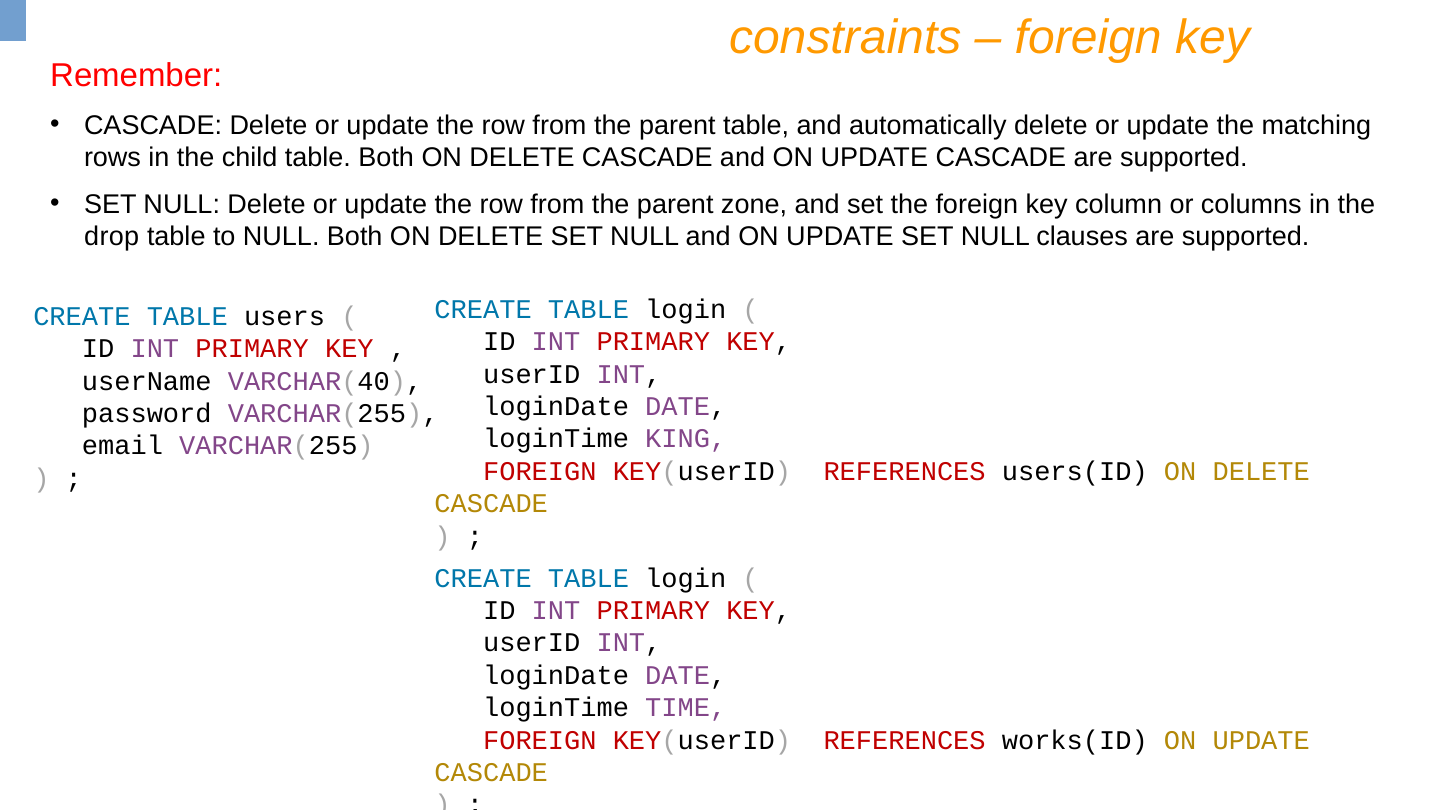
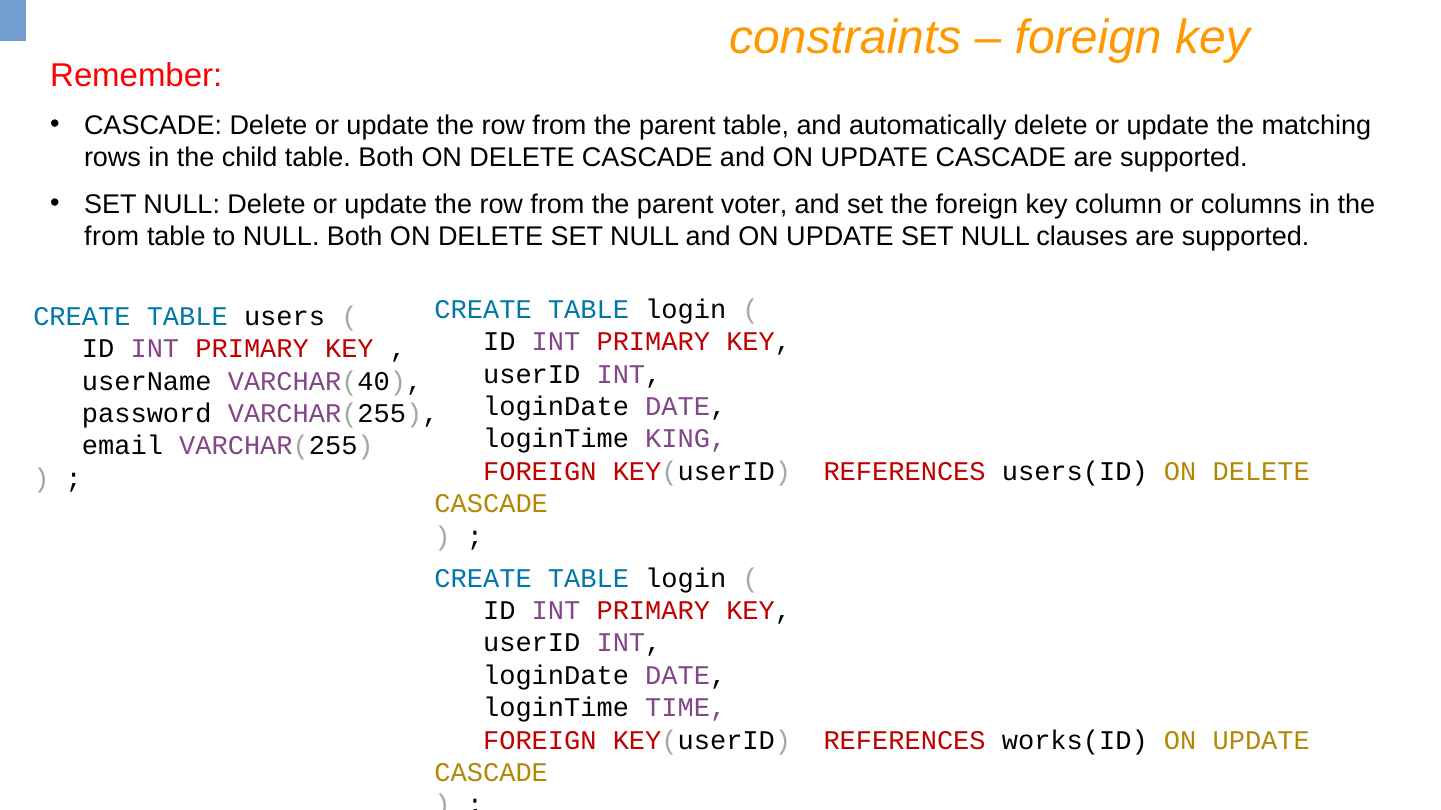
zone: zone -> voter (754, 204)
drop: drop -> from (112, 237)
